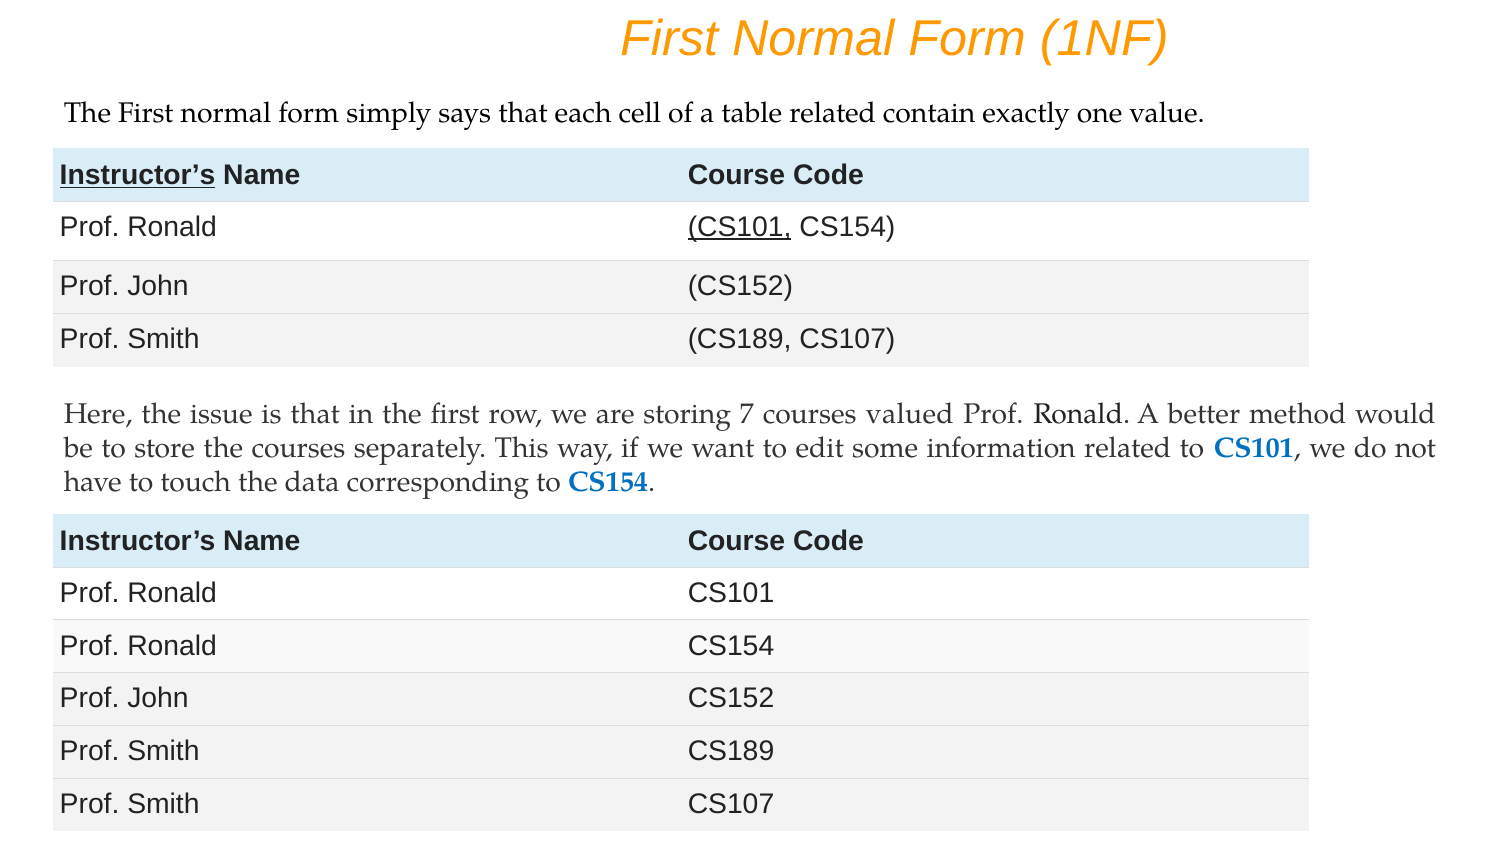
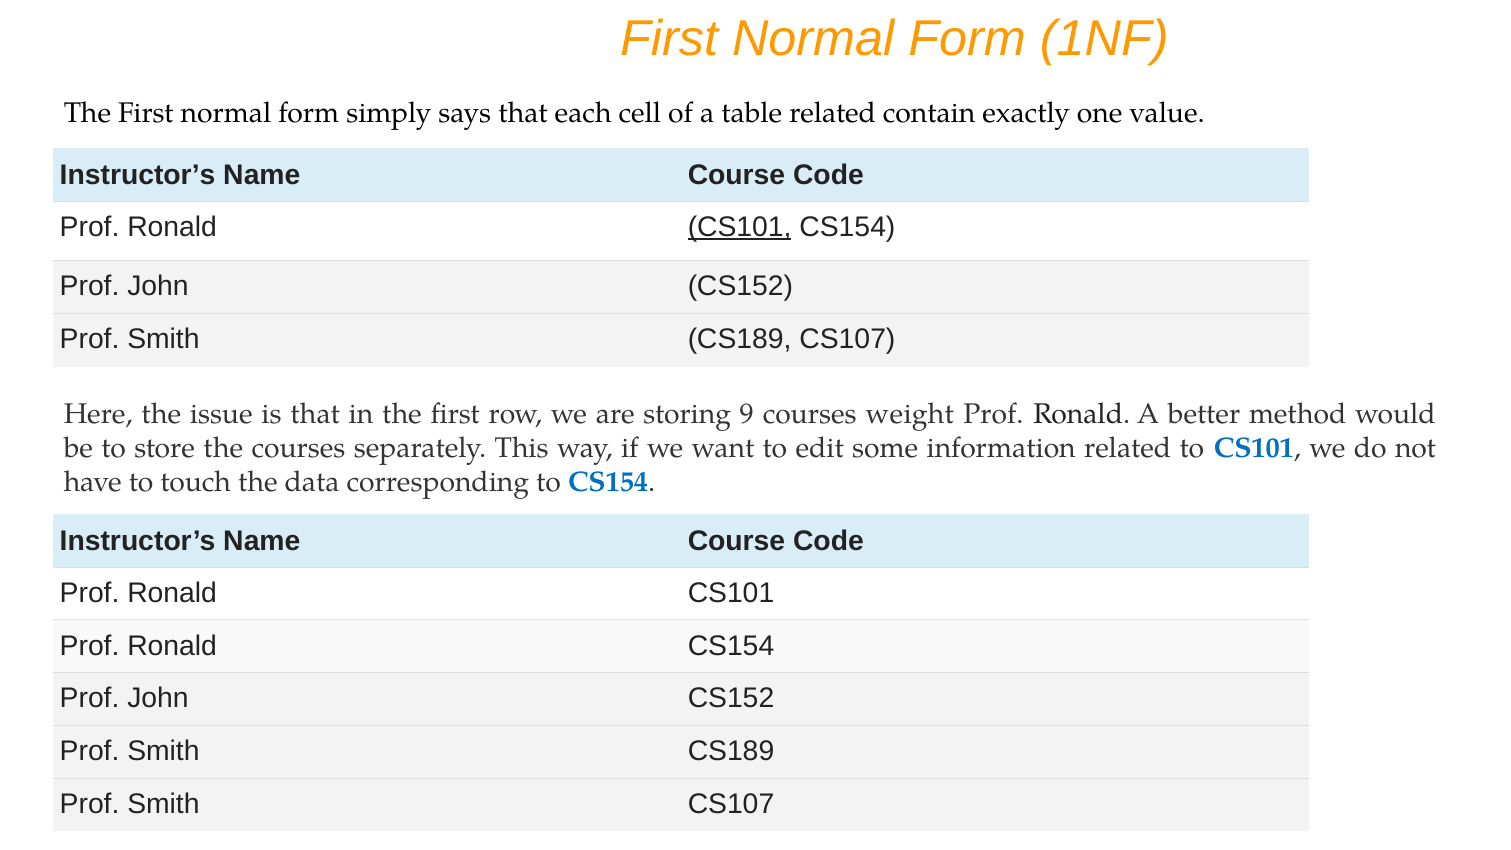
Instructor’s underline: present -> none (138, 175)
7: 7 -> 9 (747, 414)
valued: valued -> weight (910, 414)
